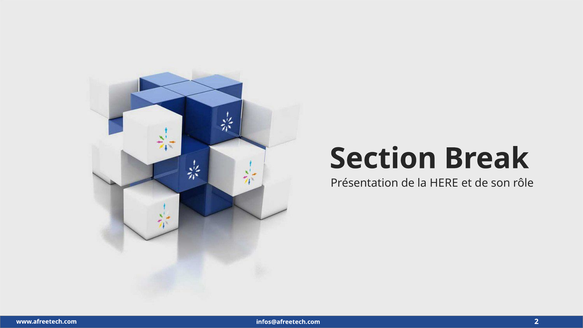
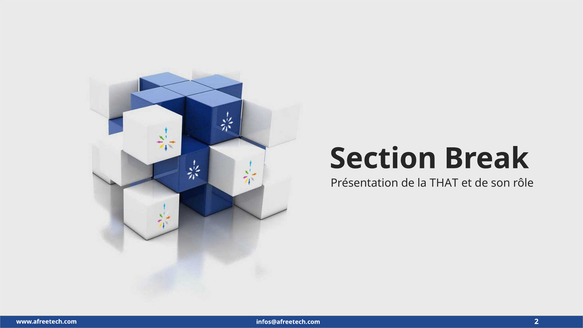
HERE: HERE -> THAT (444, 183)
